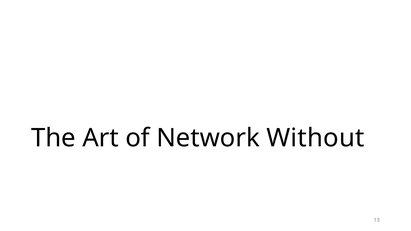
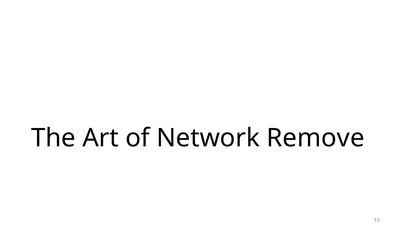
Without: Without -> Remove (316, 138)
